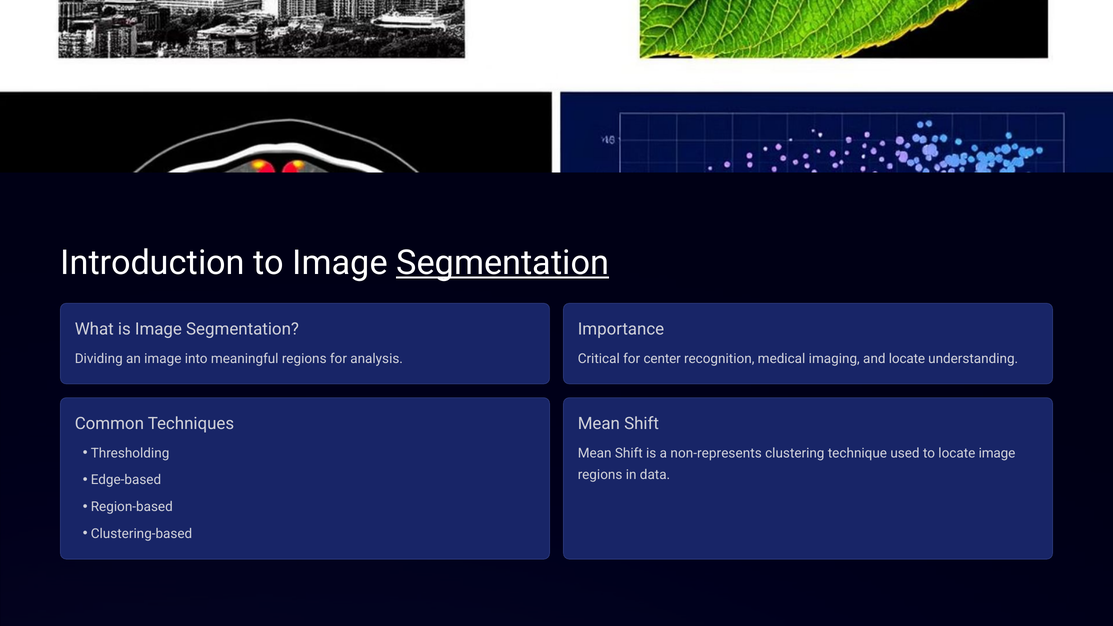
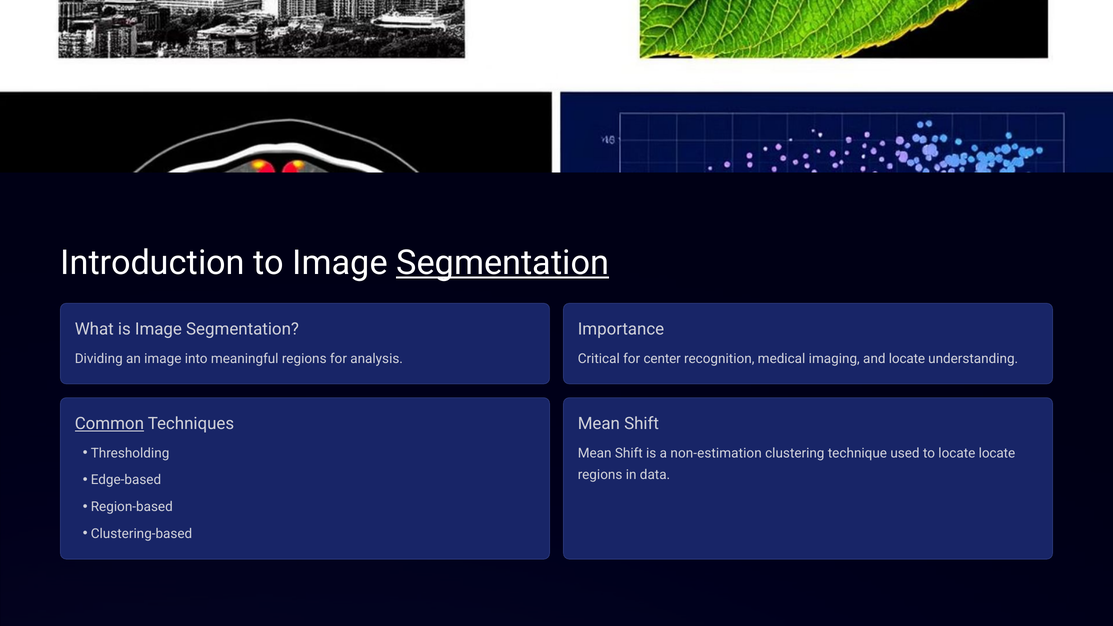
Common underline: none -> present (109, 424)
non-represents: non-represents -> non-estimation (716, 453)
locate image: image -> locate (997, 453)
